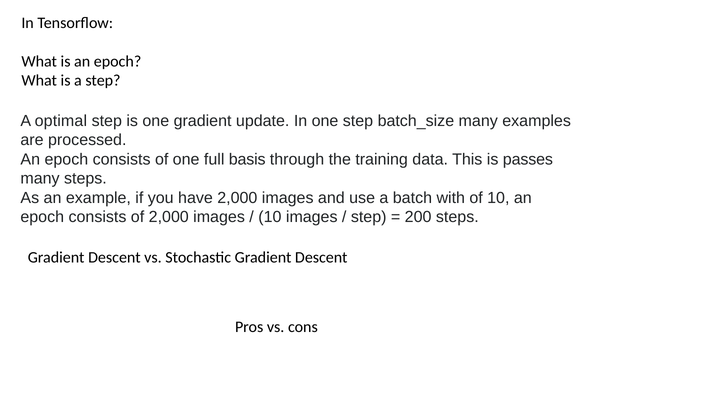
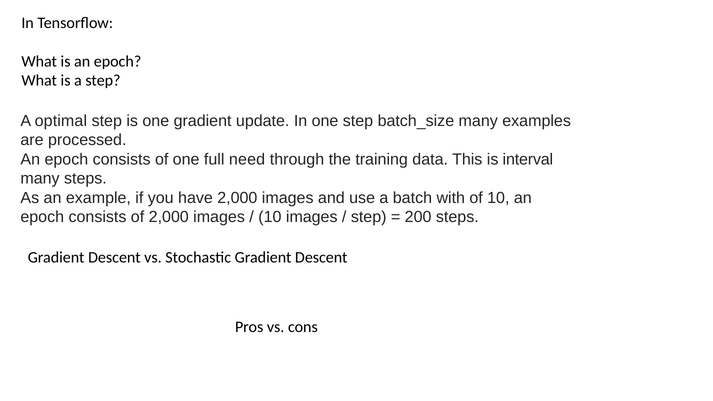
basis: basis -> need (247, 159)
passes: passes -> interval (528, 159)
